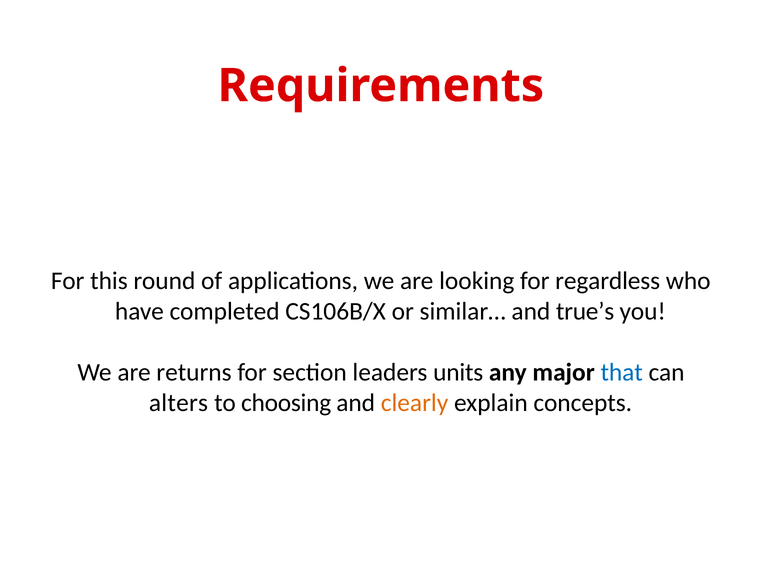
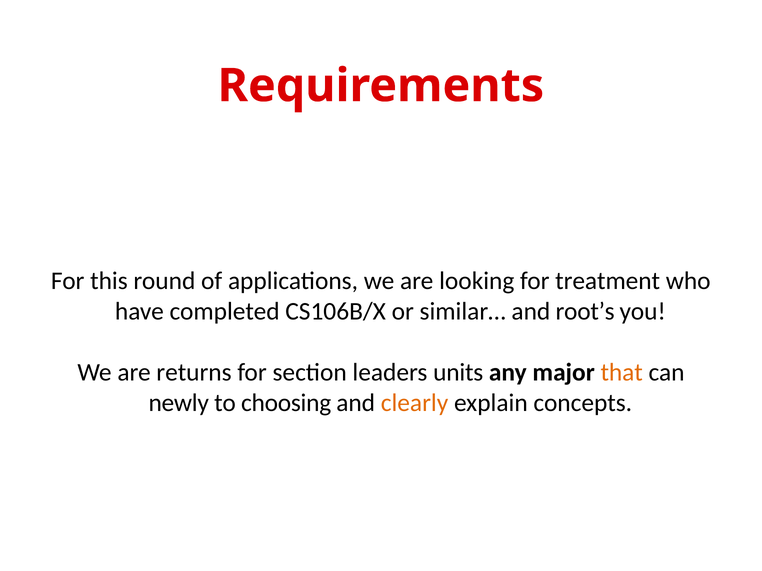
regardless: regardless -> treatment (608, 281)
true’s: true’s -> root’s (585, 312)
that colour: blue -> orange (622, 373)
alters: alters -> newly (179, 403)
